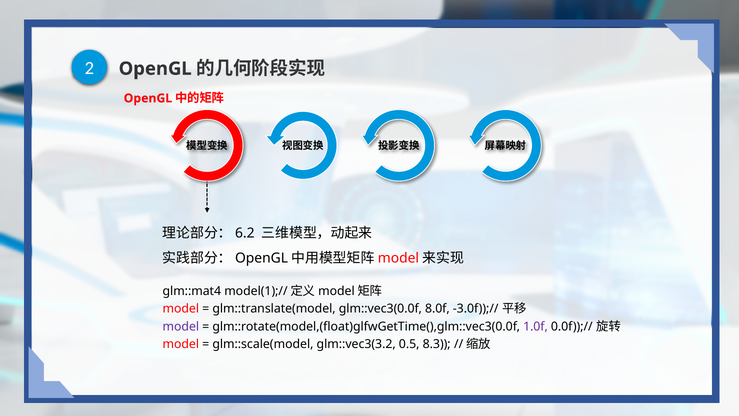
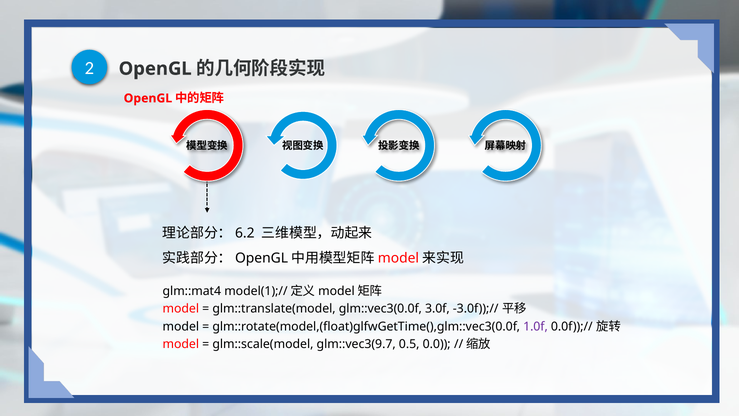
8.0f: 8.0f -> 3.0f (437, 309)
model colour: purple -> black (181, 326)
glm::vec3(3.2: glm::vec3(3.2 -> glm::vec3(9.7 (356, 344)
8.3: 8.3 -> 0.0 (437, 344)
